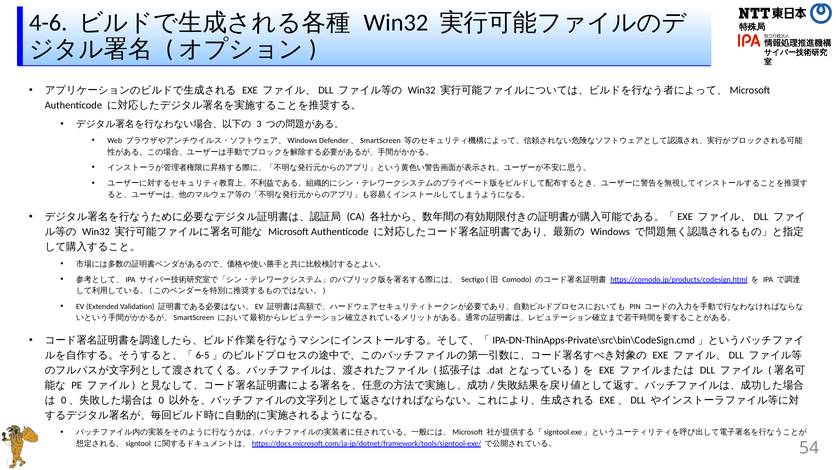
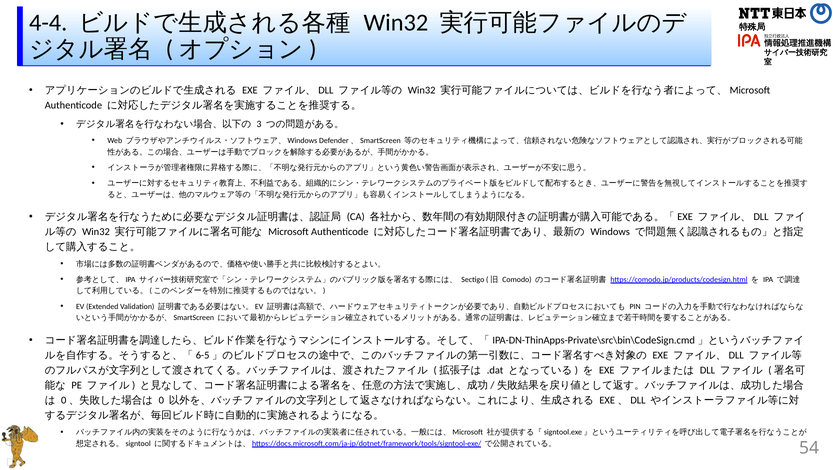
4-6: 4-6 -> 4-4 (48, 23)
